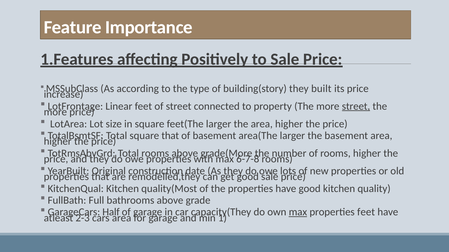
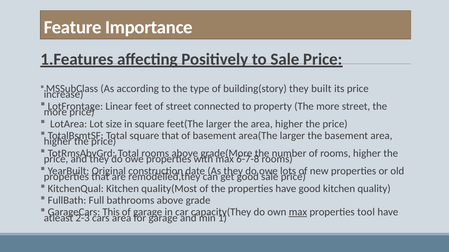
street underline: present -> none (356, 106)
Half: Half -> This (111, 212)
properties feet: feet -> tool (366, 212)
